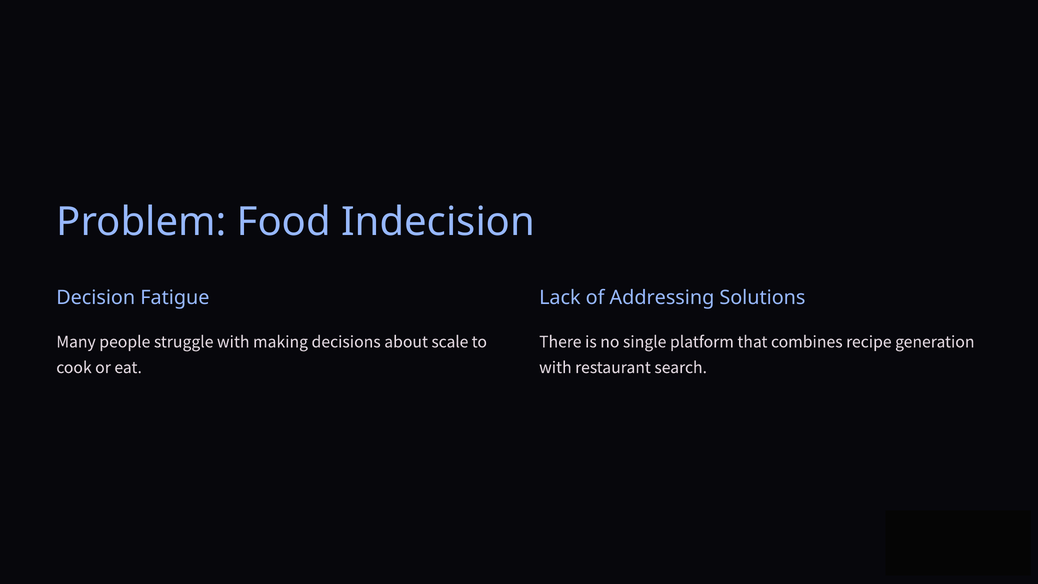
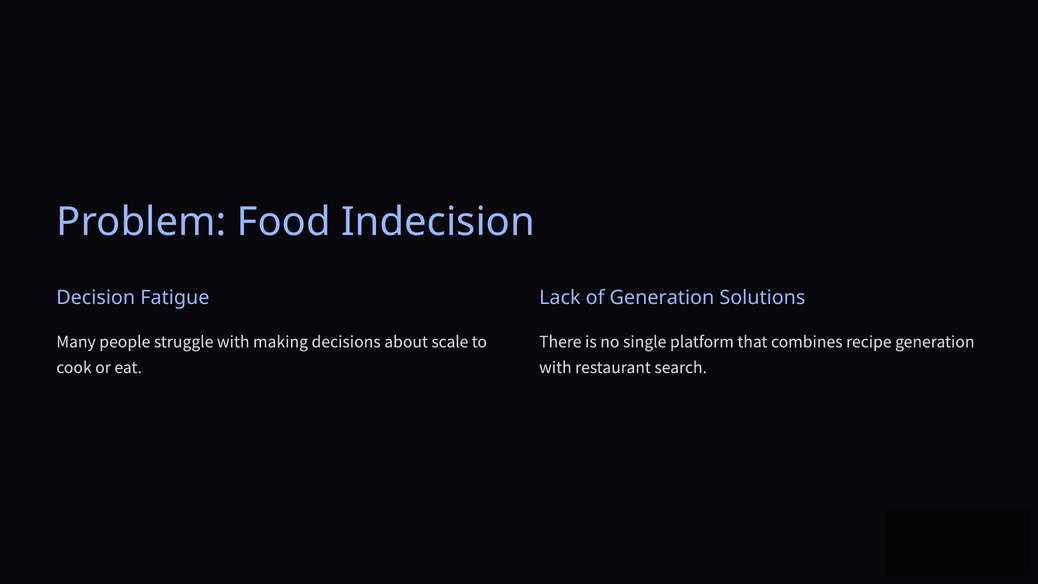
of Addressing: Addressing -> Generation (662, 298)
